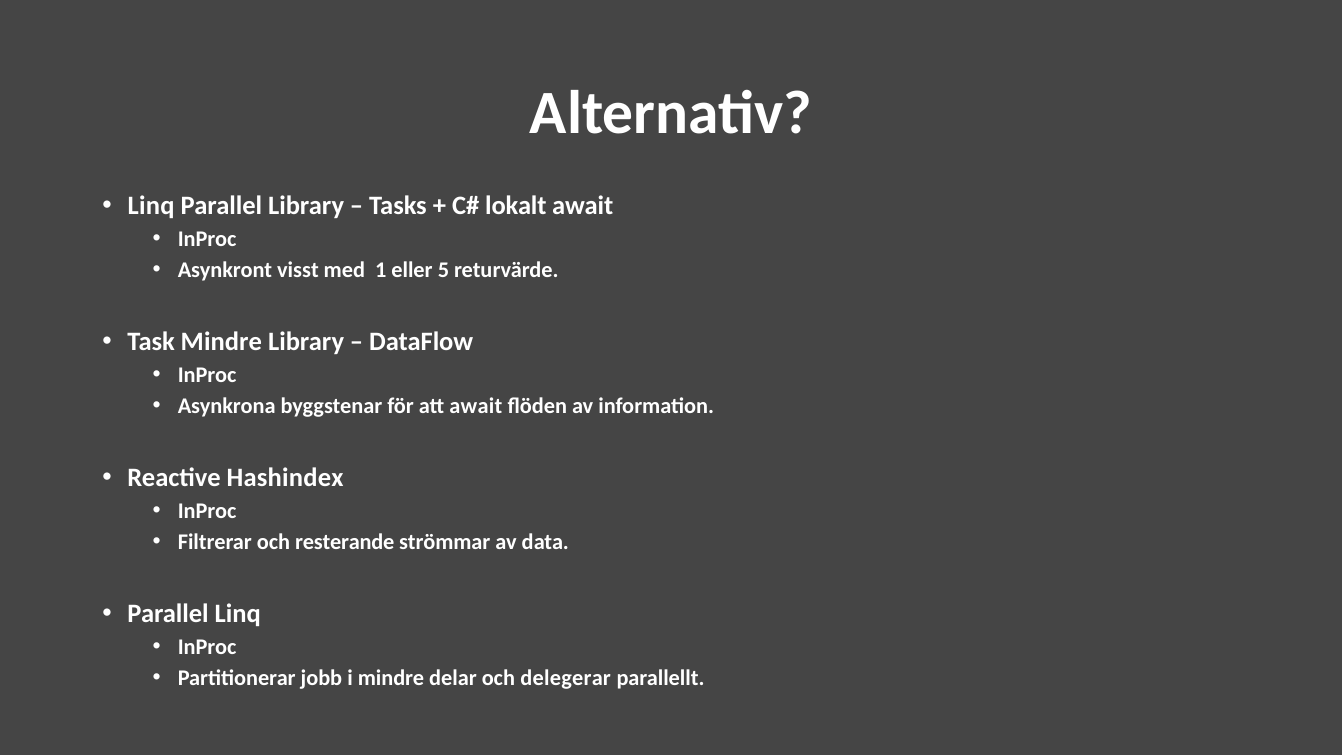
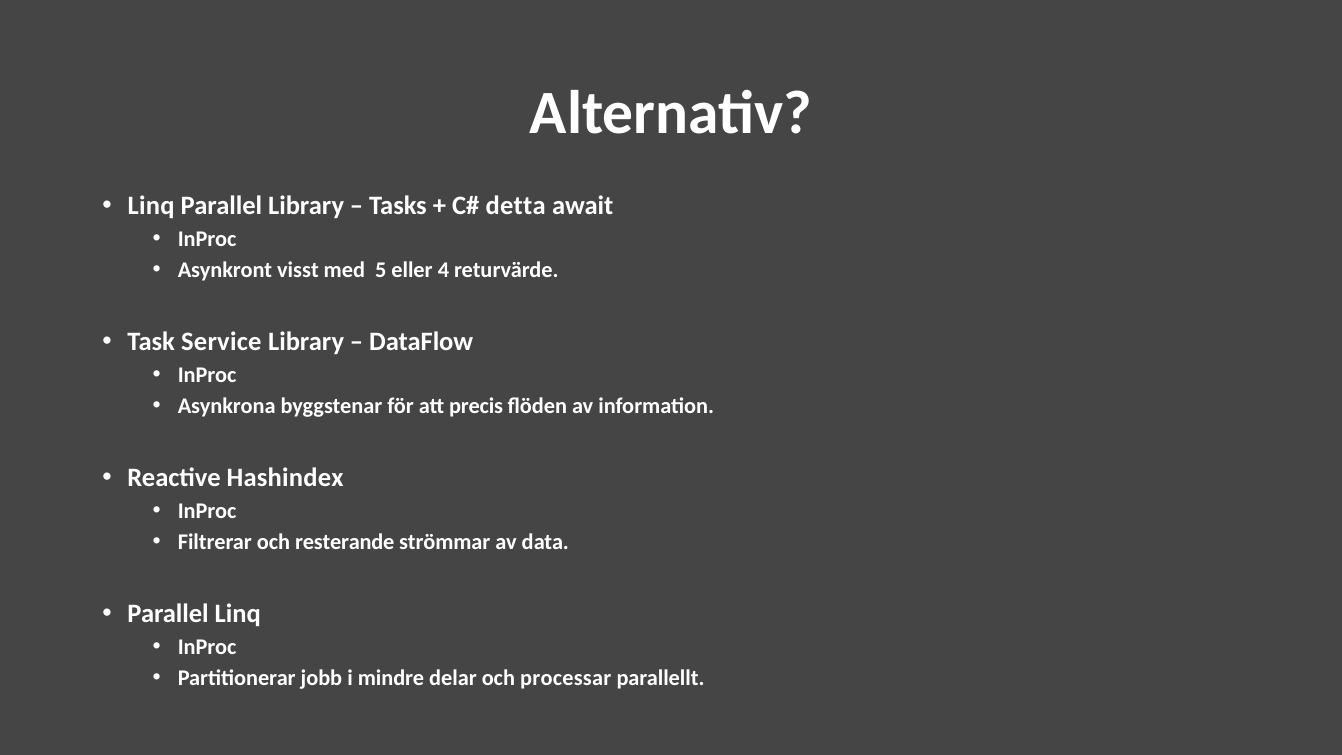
lokalt: lokalt -> detta (516, 205)
1: 1 -> 5 (381, 270)
5: 5 -> 4 (443, 270)
Task Mindre: Mindre -> Service (221, 341)
att await: await -> precis (476, 406)
delegerar: delegerar -> processar (566, 678)
